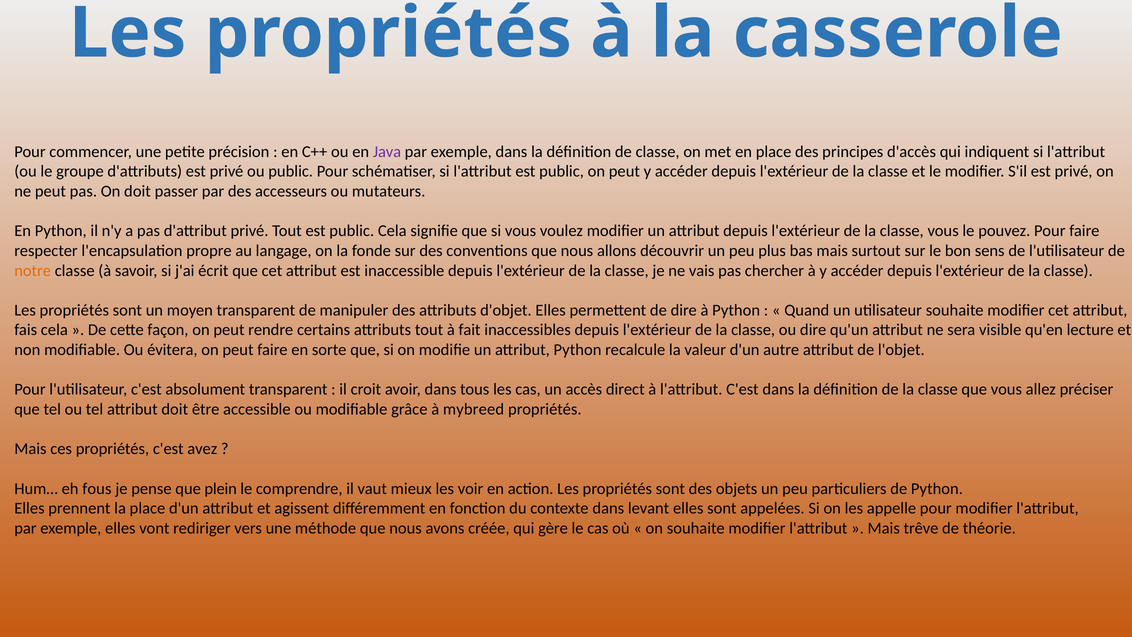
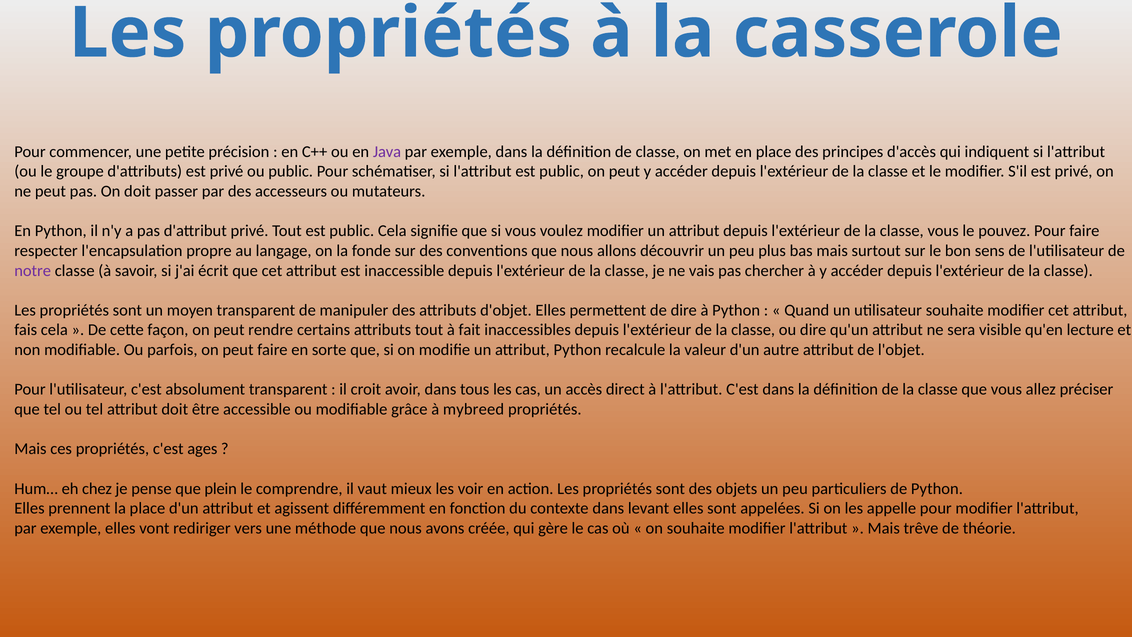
notre colour: orange -> purple (33, 270)
évitera: évitera -> parfois (172, 350)
avez: avez -> ages (202, 449)
fous: fous -> chez (97, 488)
